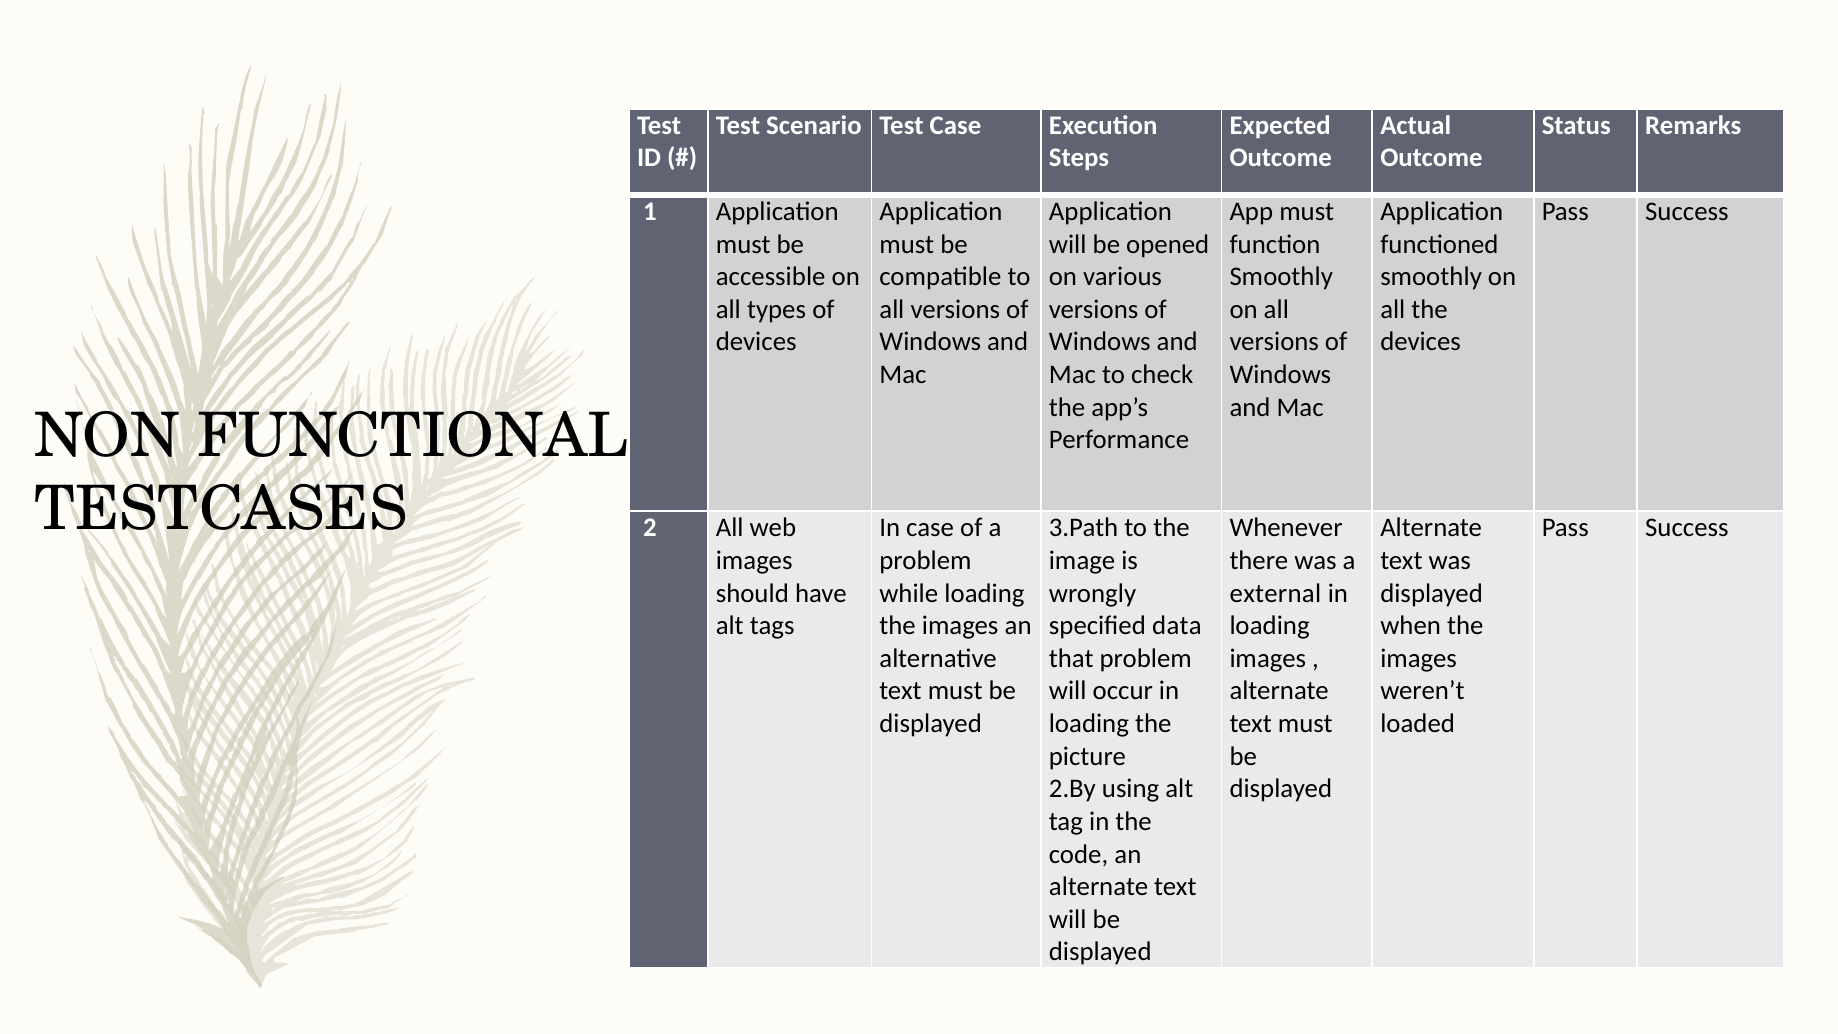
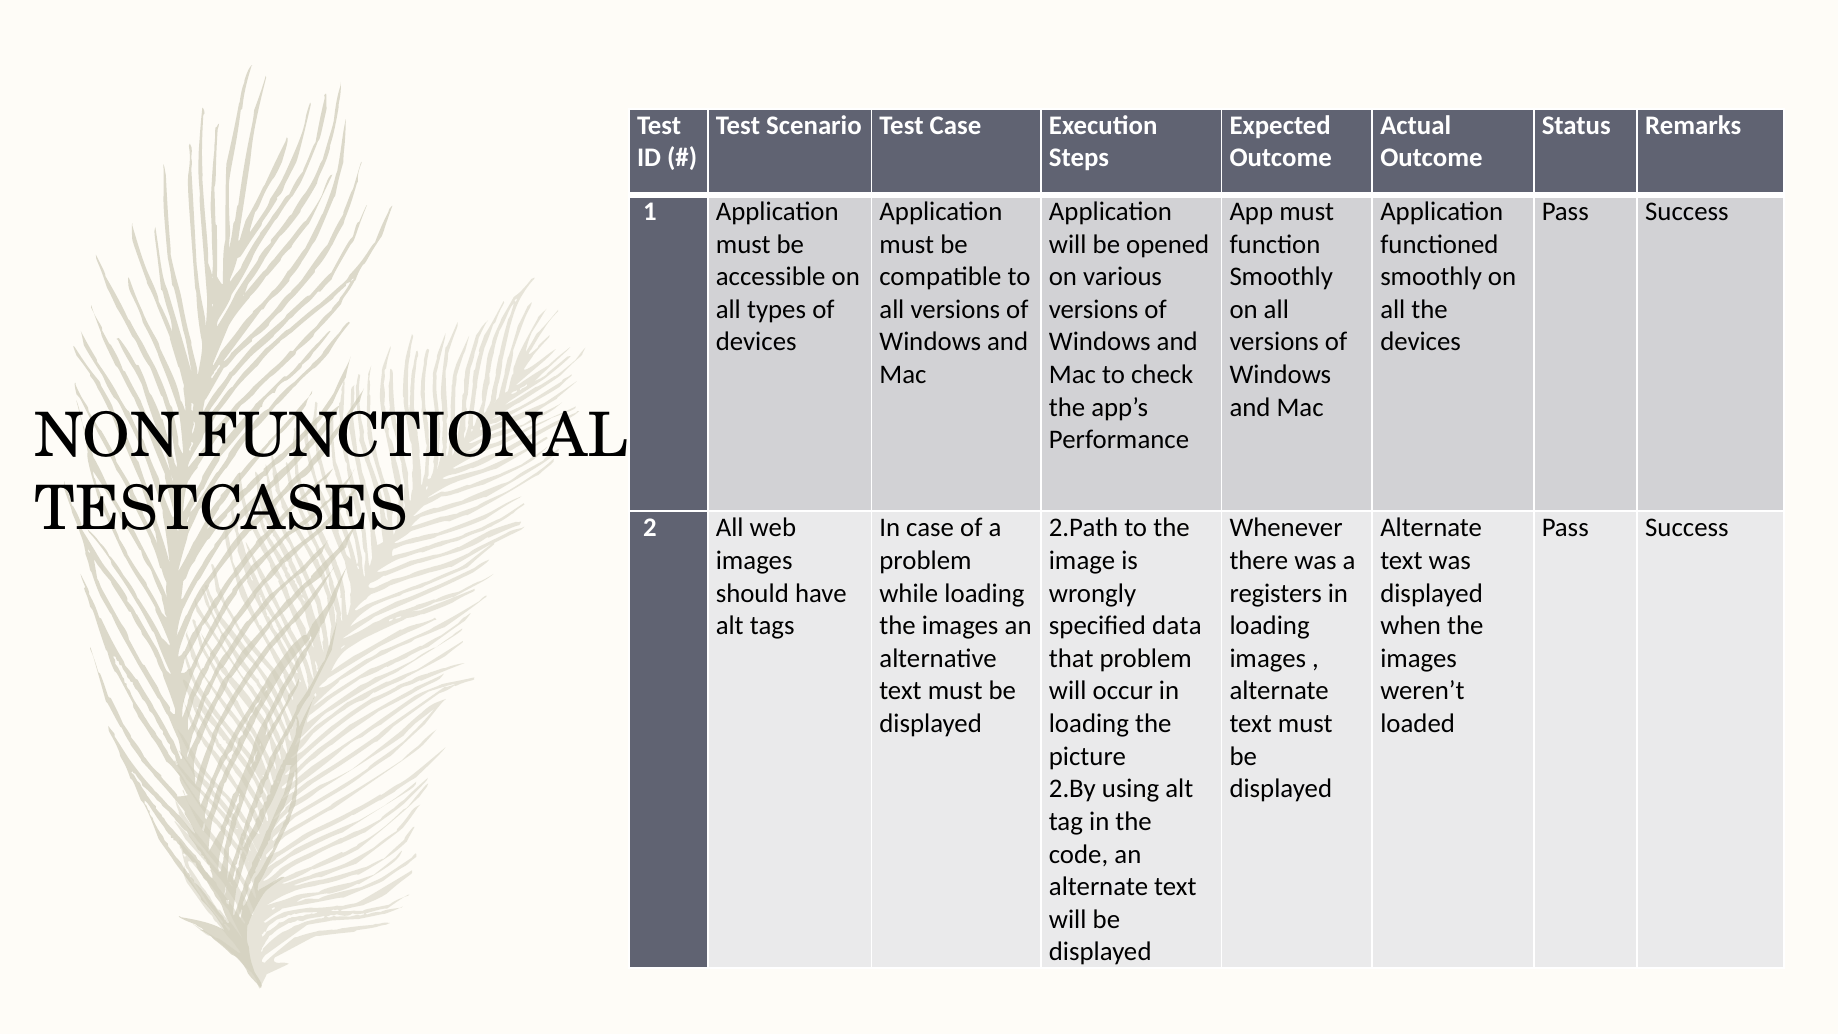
3.Path: 3.Path -> 2.Path (1084, 528)
external: external -> registers (1276, 593)
